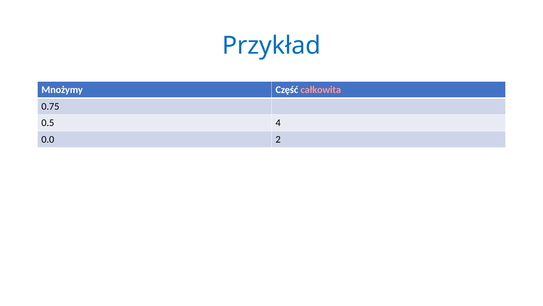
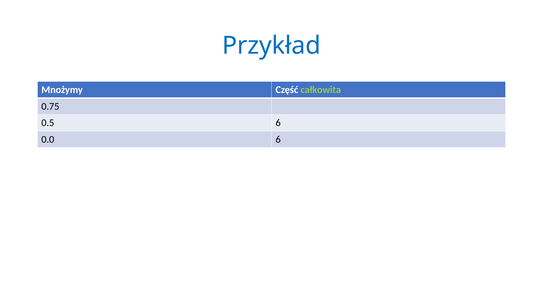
całkowita colour: pink -> light green (321, 90)
0.5 4: 4 -> 6 (278, 123)
0.0 2: 2 -> 6 (278, 139)
